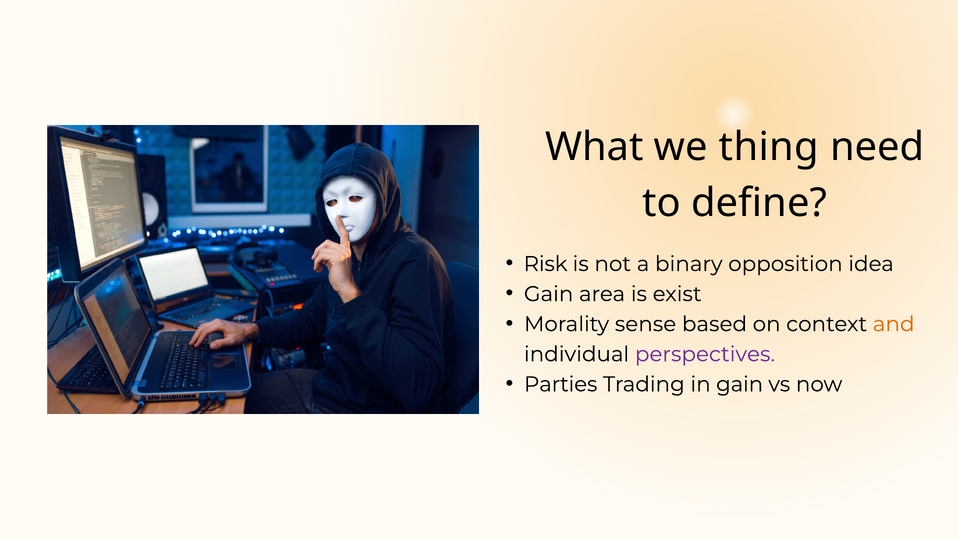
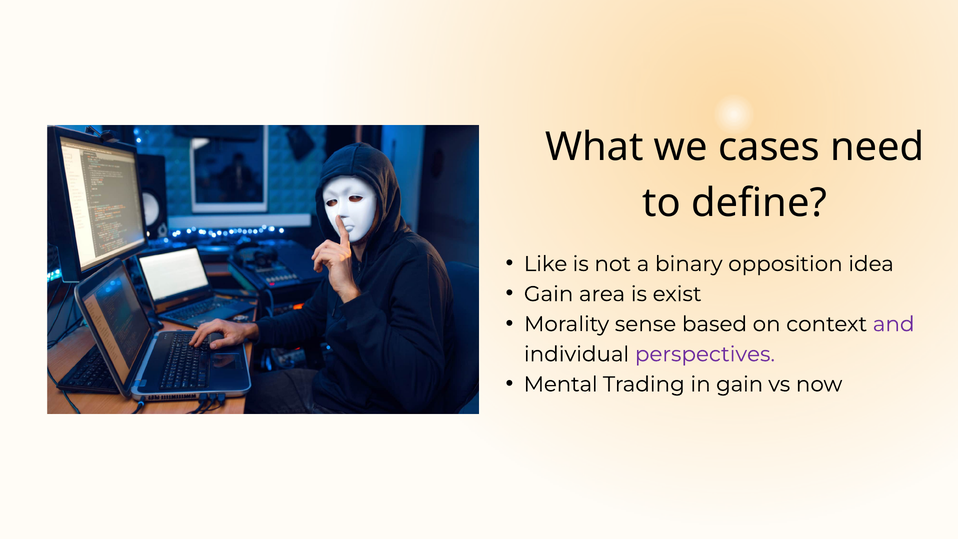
thing: thing -> cases (769, 147)
Risk: Risk -> Like (546, 264)
and colour: orange -> purple (894, 324)
Parties: Parties -> Mental (561, 384)
